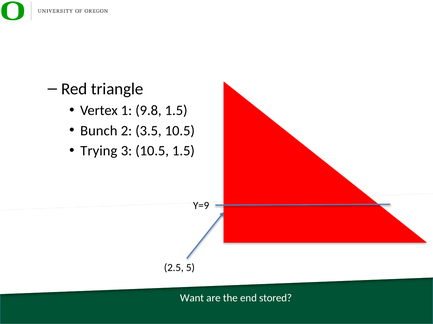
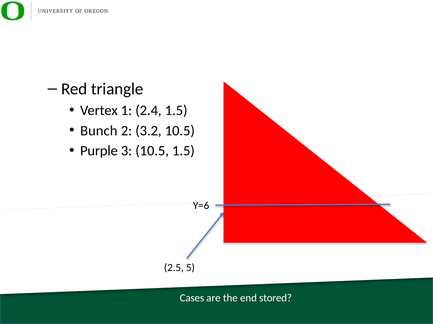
9.8: 9.8 -> 2.4 (148, 111)
3.5: 3.5 -> 3.2 (148, 131)
Trying: Trying -> Purple (99, 151)
Y=9: Y=9 -> Y=6 (201, 206)
Want: Want -> Cases (192, 299)
